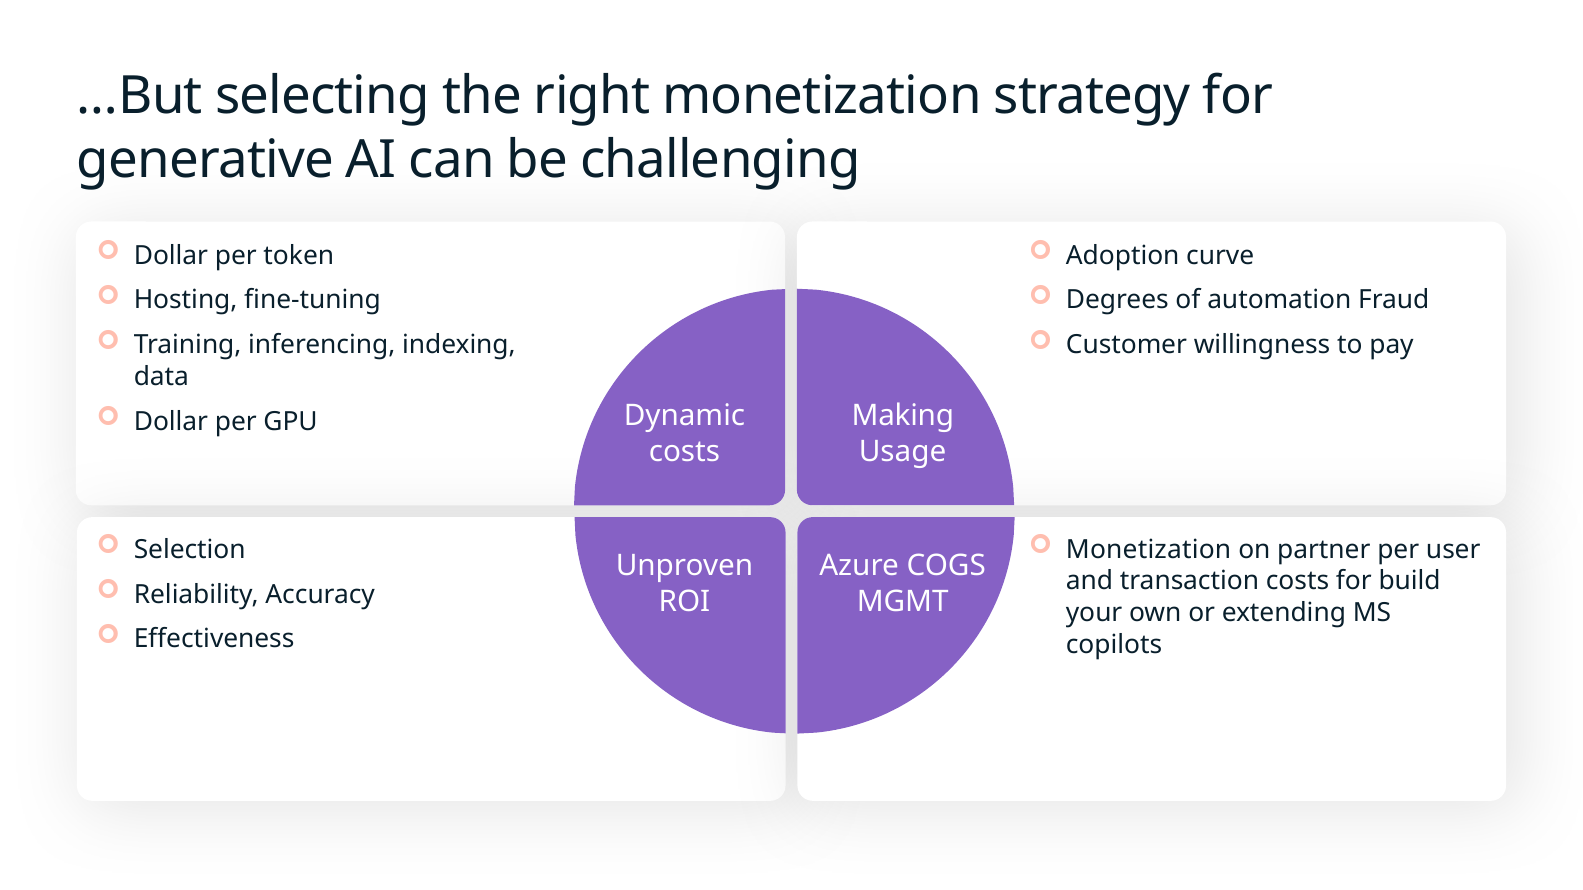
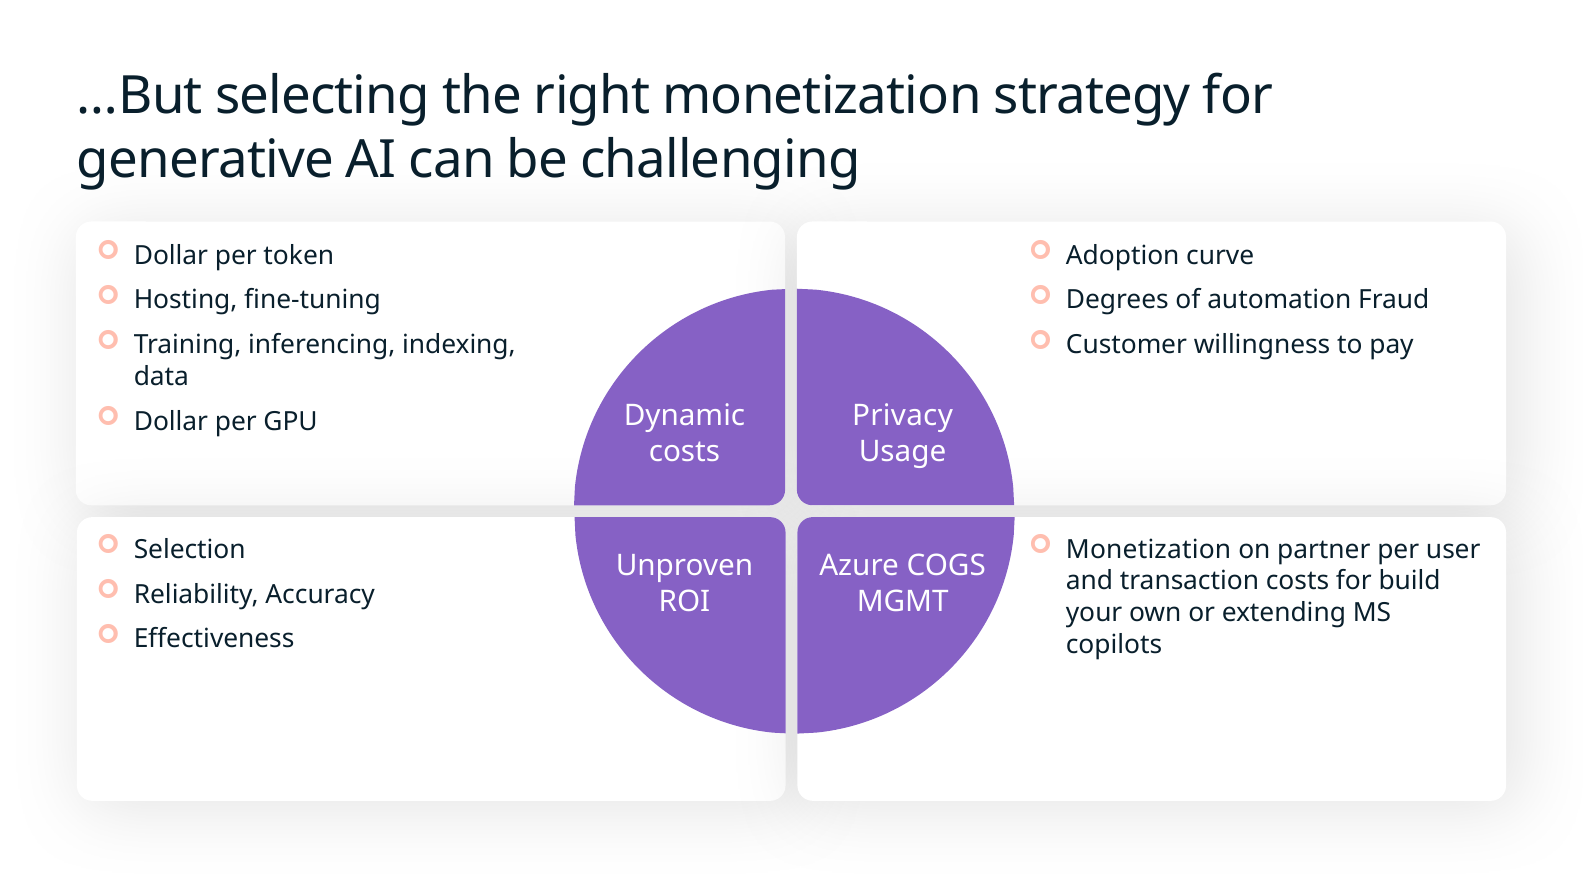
Making: Making -> Privacy (903, 416)
